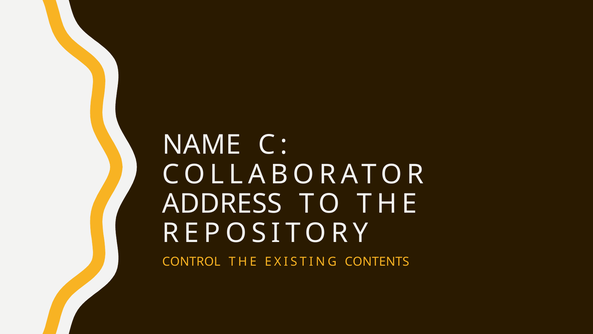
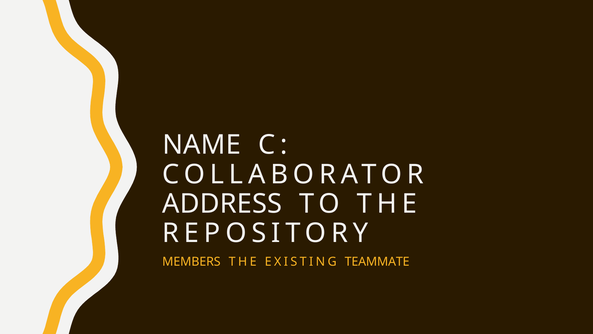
CONTROL: CONTROL -> MEMBERS (191, 261)
CONTENTS: CONTENTS -> TEAMMATE (377, 261)
